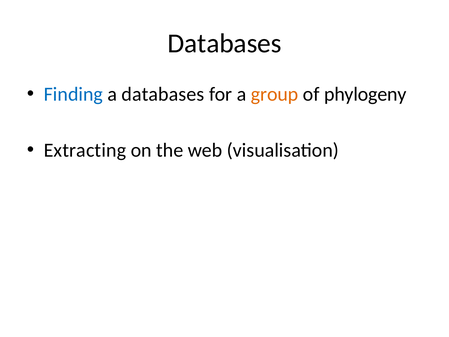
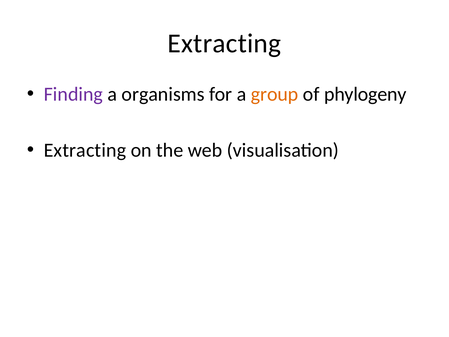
Databases: Databases -> Extracting (224, 43)
Finding colour: blue -> purple (73, 94)
a databases: databases -> organisms (163, 94)
